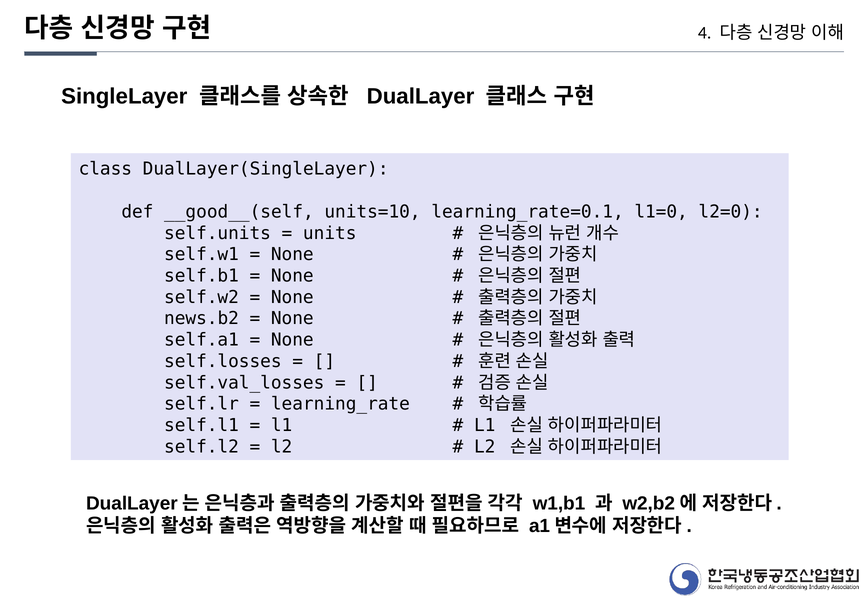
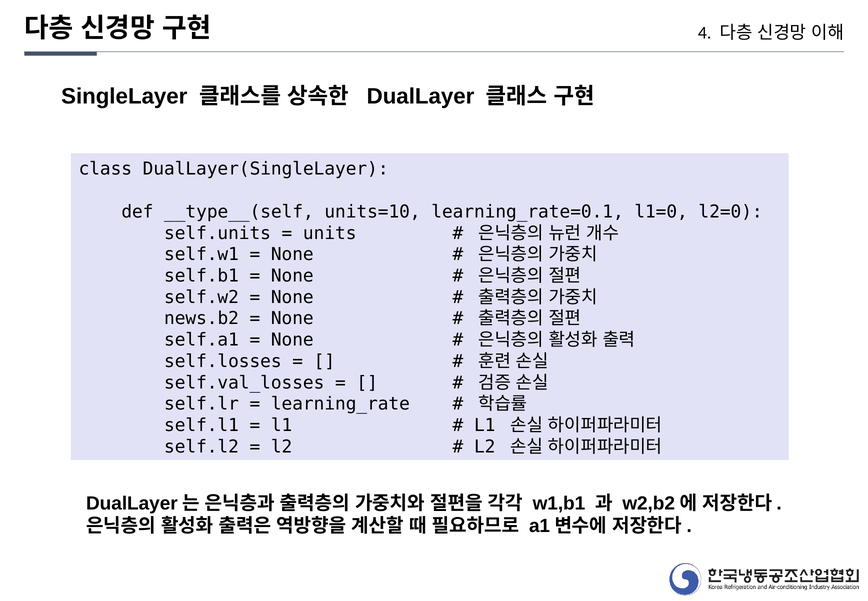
__good__(self: __good__(self -> __type__(self (239, 212)
